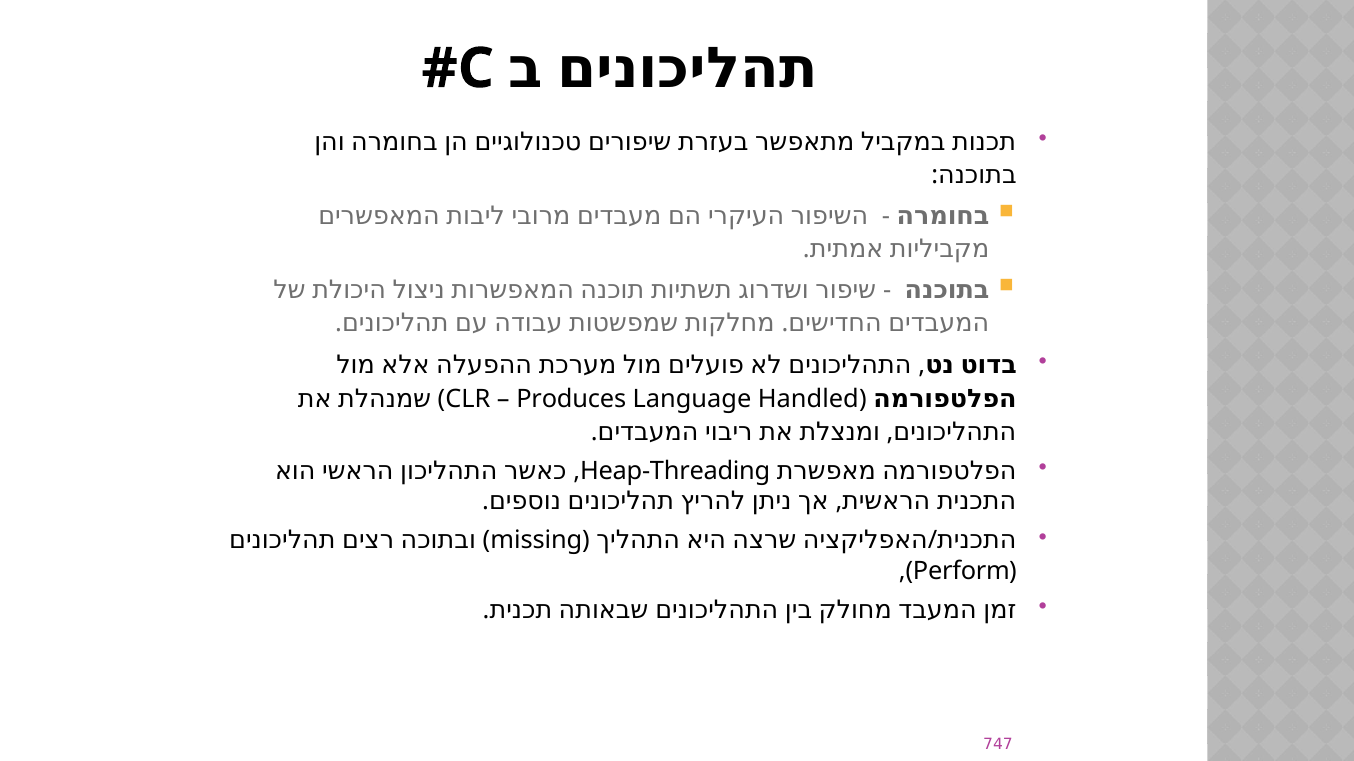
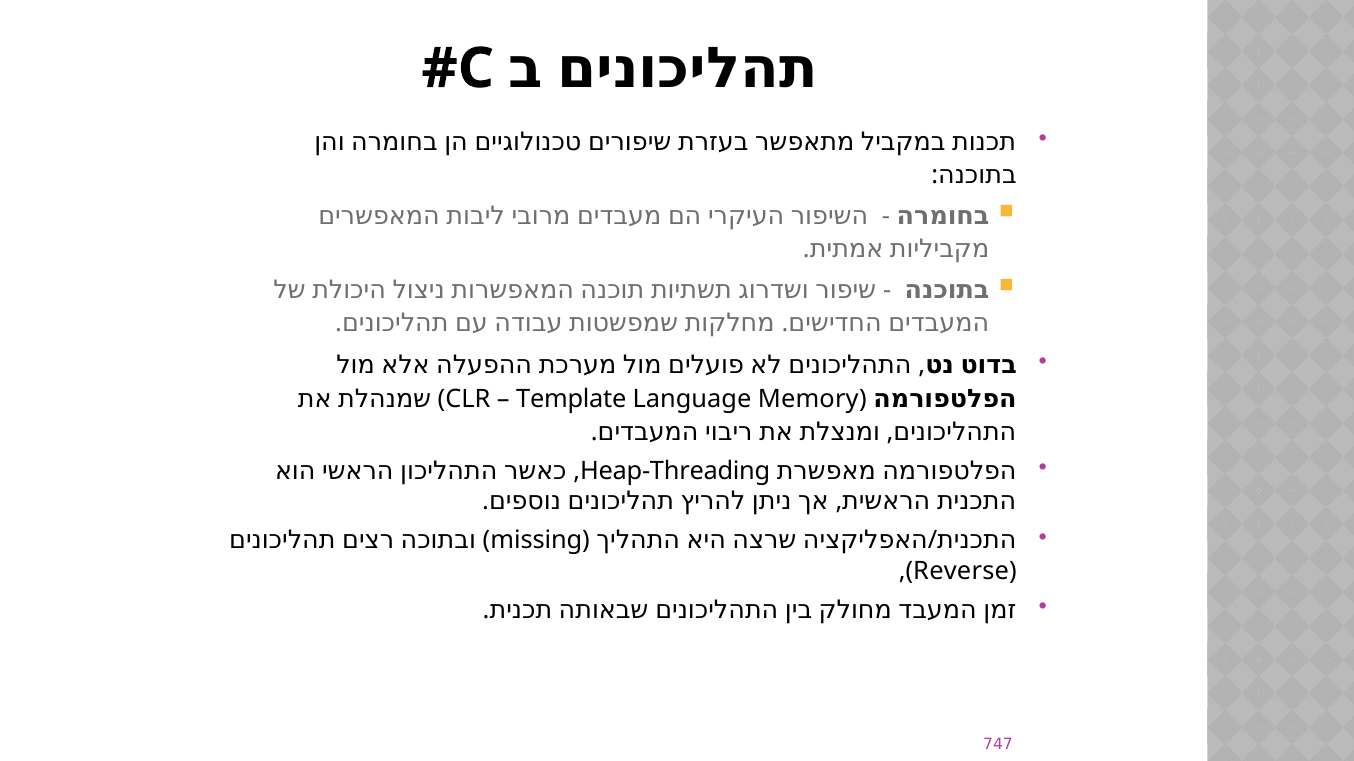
Produces: Produces -> Template (571, 399)
Handled: Handled -> Memory (808, 399)
Perform: Perform -> Reverse (961, 571)
